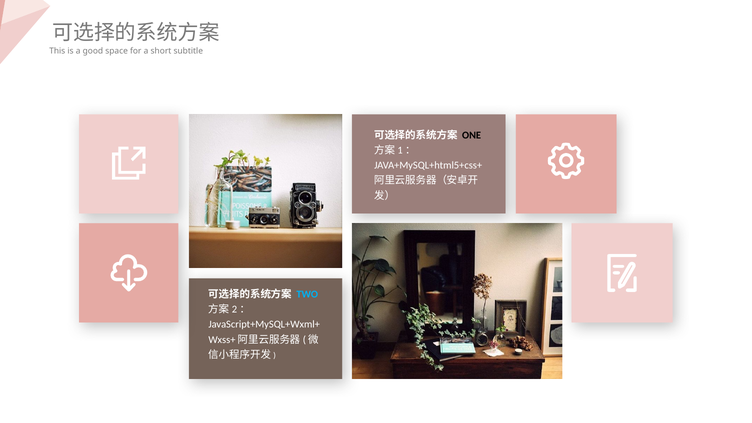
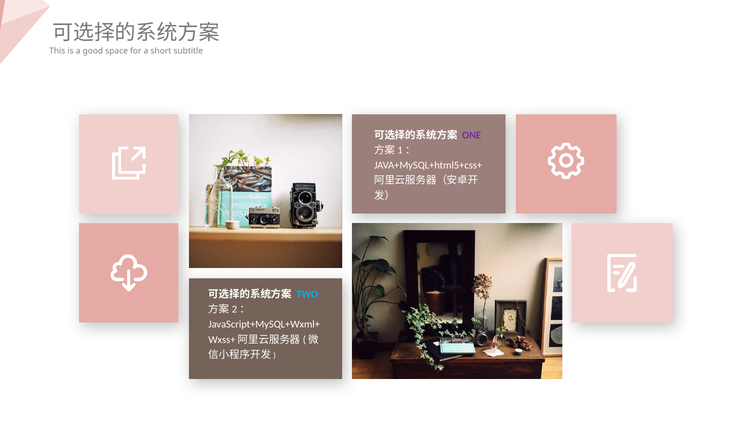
ONE colour: black -> purple (472, 135)
